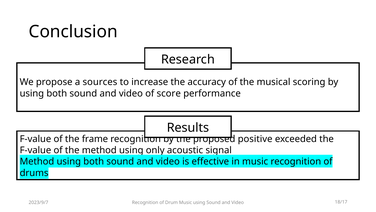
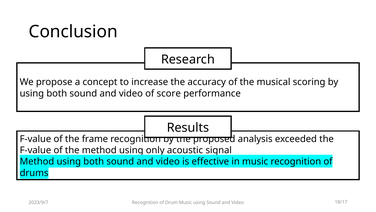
sources: sources -> concept (100, 82)
positive: positive -> analysis (255, 139)
